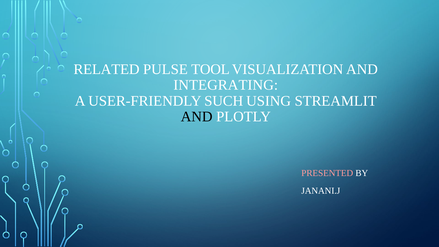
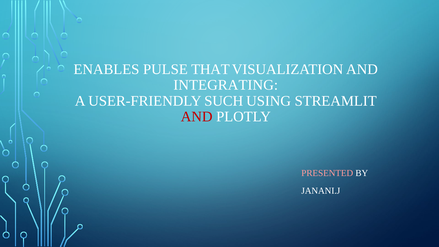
RELATED: RELATED -> ENABLES (106, 69)
TOOL: TOOL -> THAT (210, 69)
AND colour: black -> red (197, 117)
